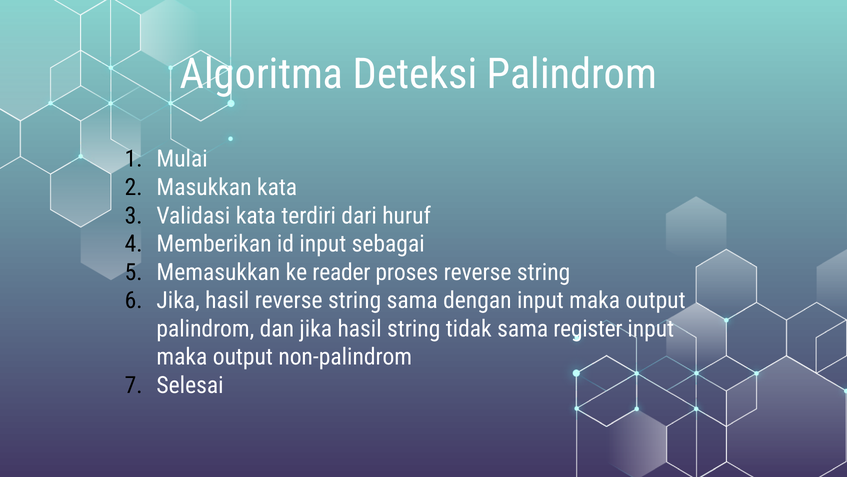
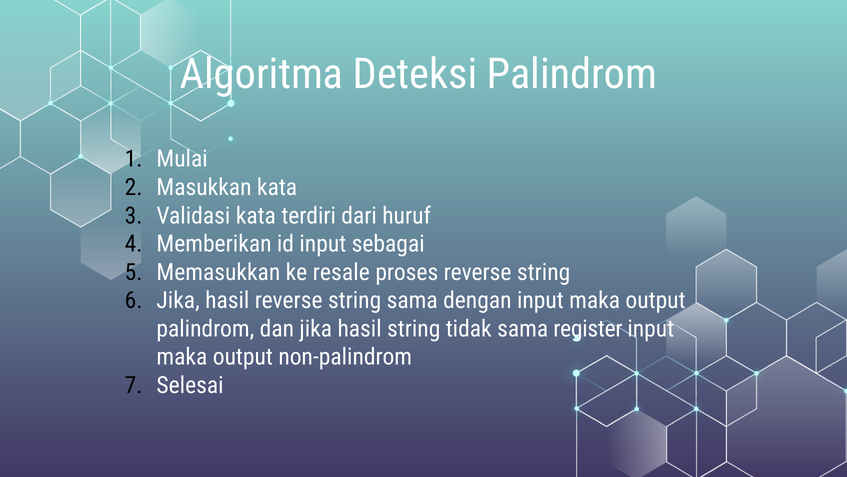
reader: reader -> resale (341, 272)
